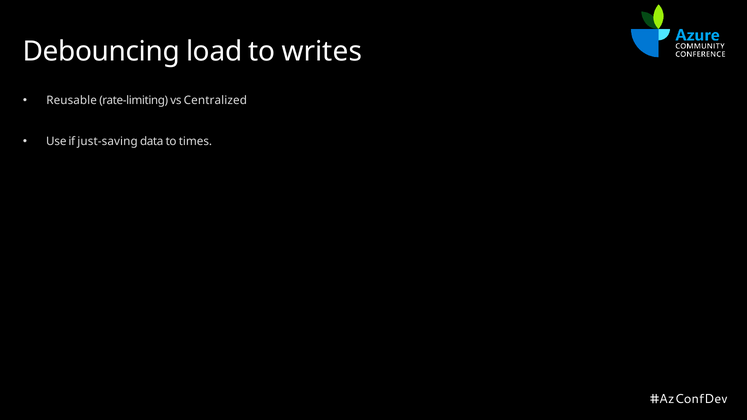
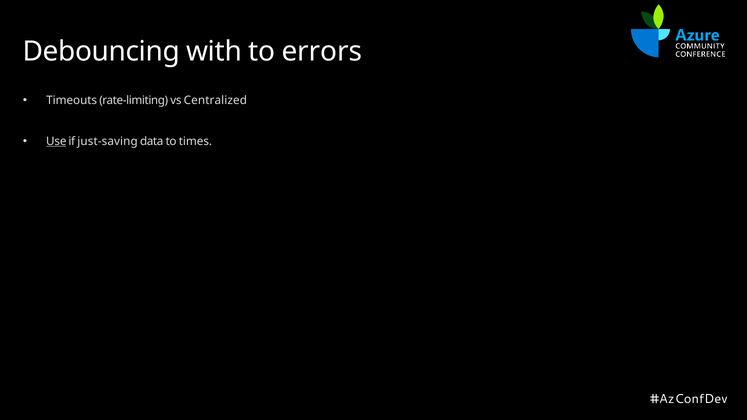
load: load -> with (214, 51)
writes: writes -> errors (322, 51)
Reusable: Reusable -> Timeouts (72, 101)
Use underline: none -> present (56, 141)
